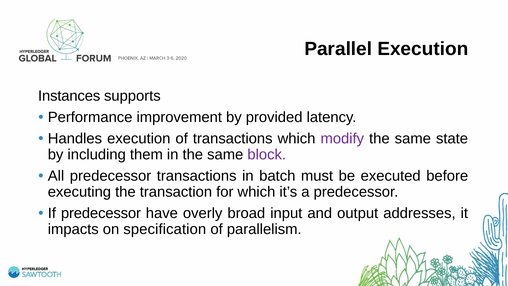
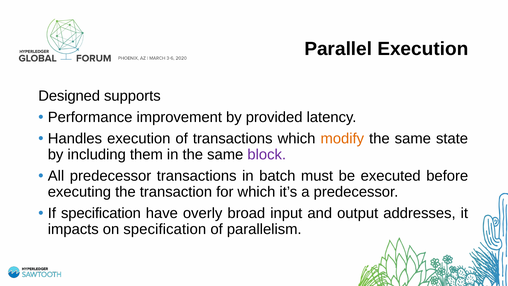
Instances: Instances -> Designed (69, 96)
modify colour: purple -> orange (342, 139)
If predecessor: predecessor -> specification (101, 213)
